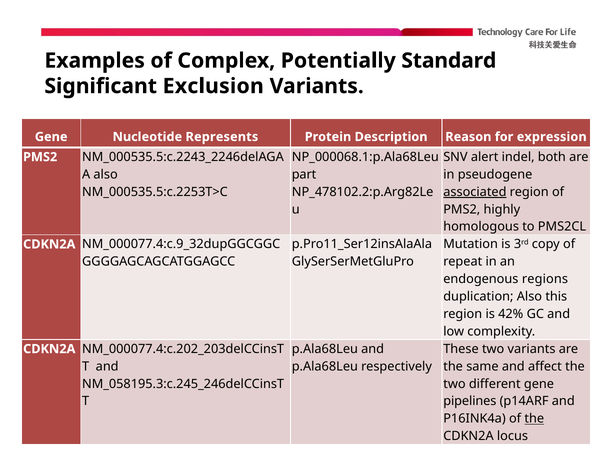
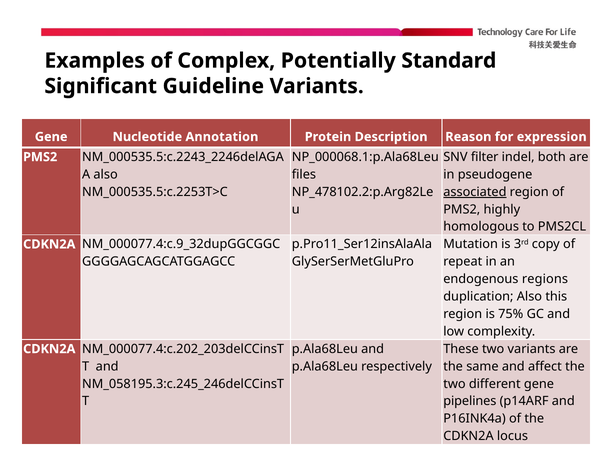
Exclusion: Exclusion -> Guideline (213, 86)
Represents: Represents -> Annotation (222, 137)
alert: alert -> filter (485, 157)
part: part -> files (304, 174)
42%: 42% -> 75% (511, 314)
the underline: present -> none (534, 419)
